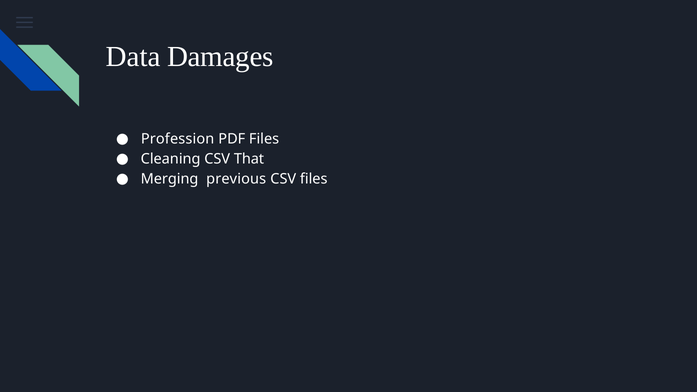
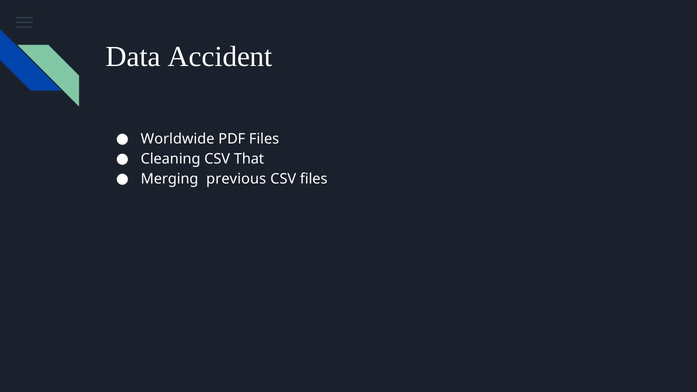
Damages: Damages -> Accident (220, 56)
Profession: Profession -> Worldwide (178, 139)
